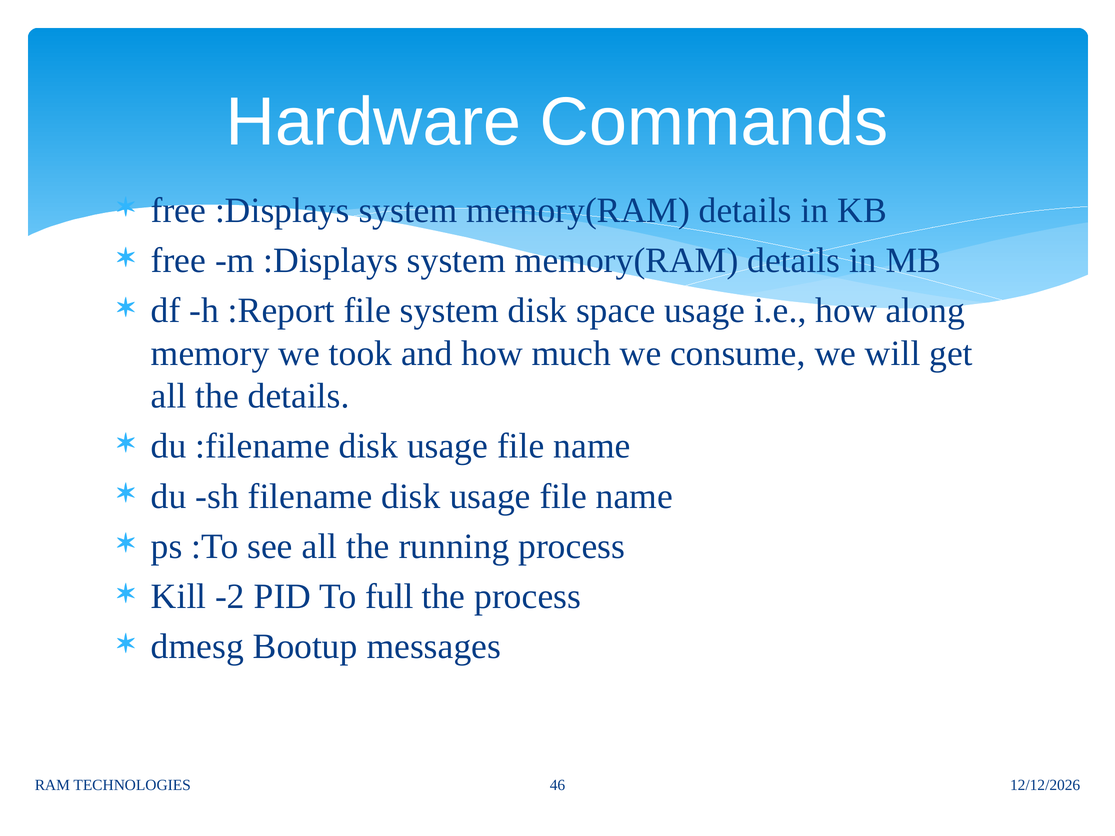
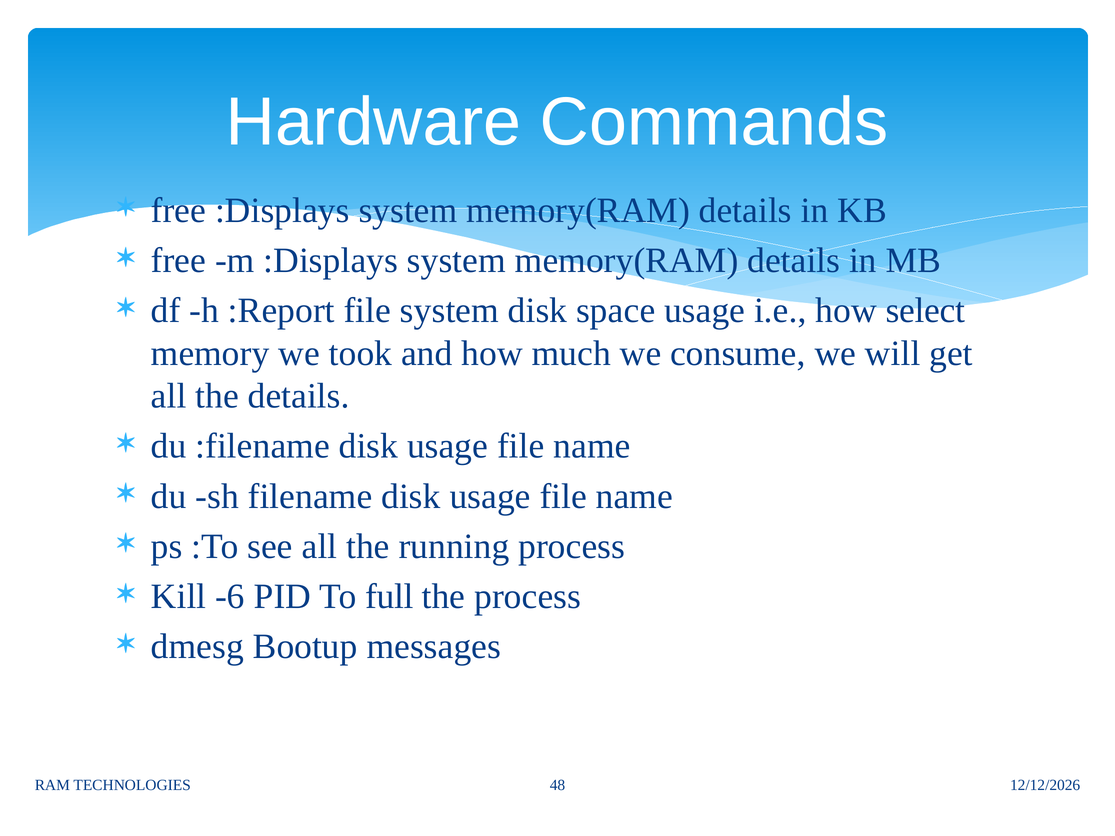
along: along -> select (925, 311)
-2: -2 -> -6 (230, 597)
46: 46 -> 48 (557, 785)
